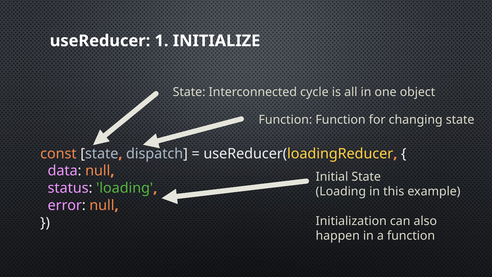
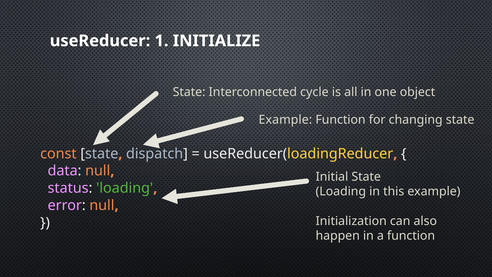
Function: Function -> Example (285, 120)
